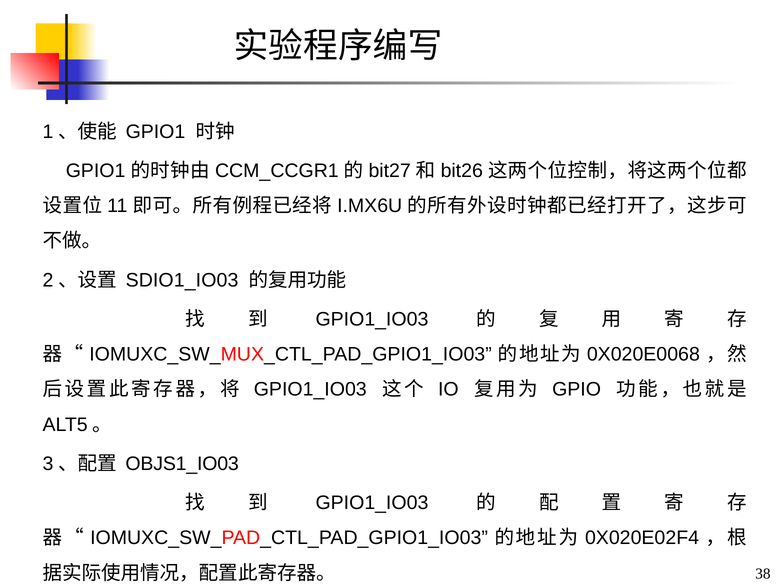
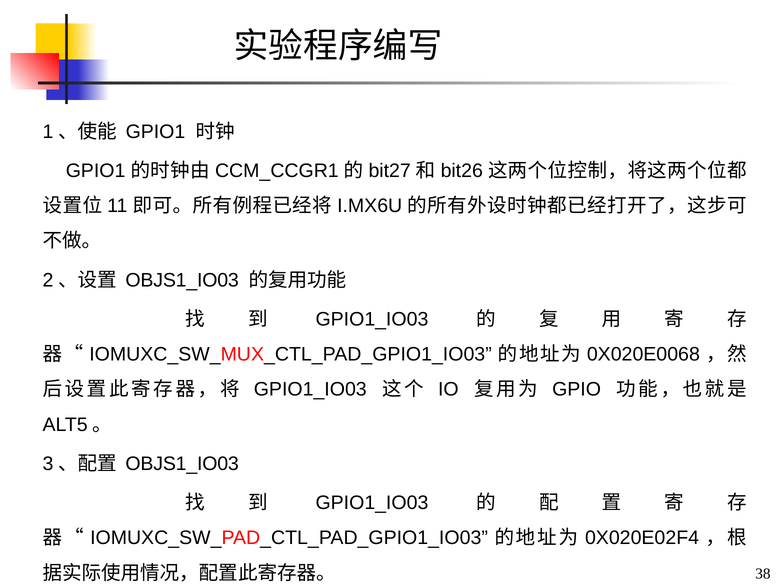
SDIO1_IO03: SDIO1_IO03 -> OBJS1_IO03 (182, 280)
